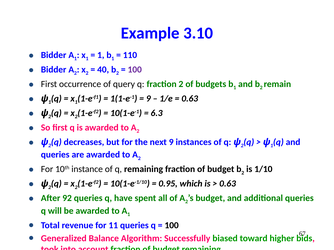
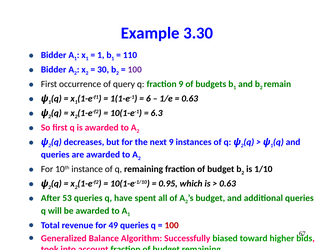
3.10: 3.10 -> 3.30 (198, 33)
40: 40 -> 30 (103, 70)
fraction 2: 2 -> 9 (181, 84)
9: 9 -> 6 (148, 99)
92: 92 -> 53 (67, 199)
11: 11 -> 49 (113, 226)
100 colour: black -> red (172, 226)
